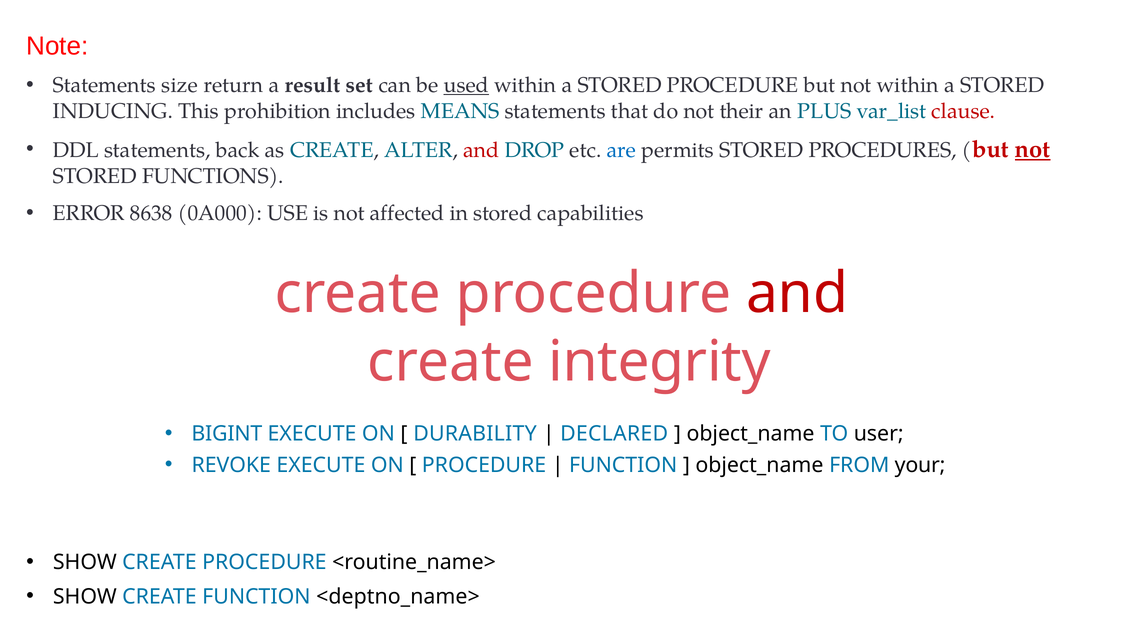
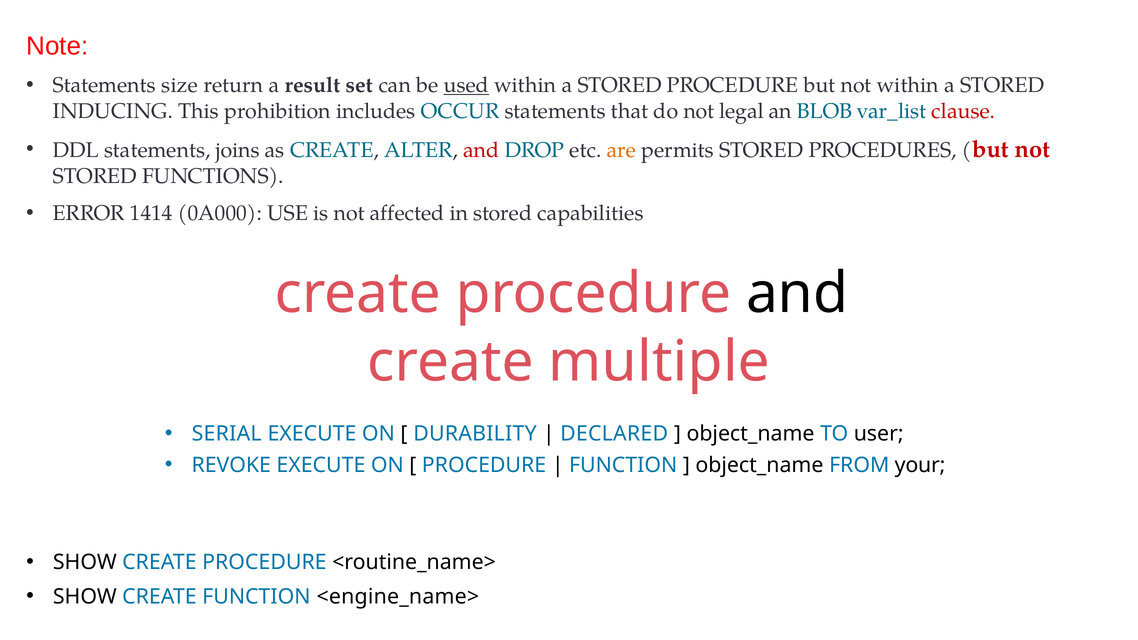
MEANS: MEANS -> OCCUR (460, 111)
their: their -> legal (742, 111)
PLUS: PLUS -> BLOB (825, 111)
back: back -> joins (238, 150)
are colour: blue -> orange (621, 150)
not underline: present -> none (1033, 150)
8638: 8638 -> 1414 (151, 213)
and colour: red -> black (797, 294)
integrity: integrity -> multiple (659, 362)
BIGINT: BIGINT -> SERIAL (227, 434)
<deptno_name>: <deptno_name> -> <engine_name> (398, 597)
